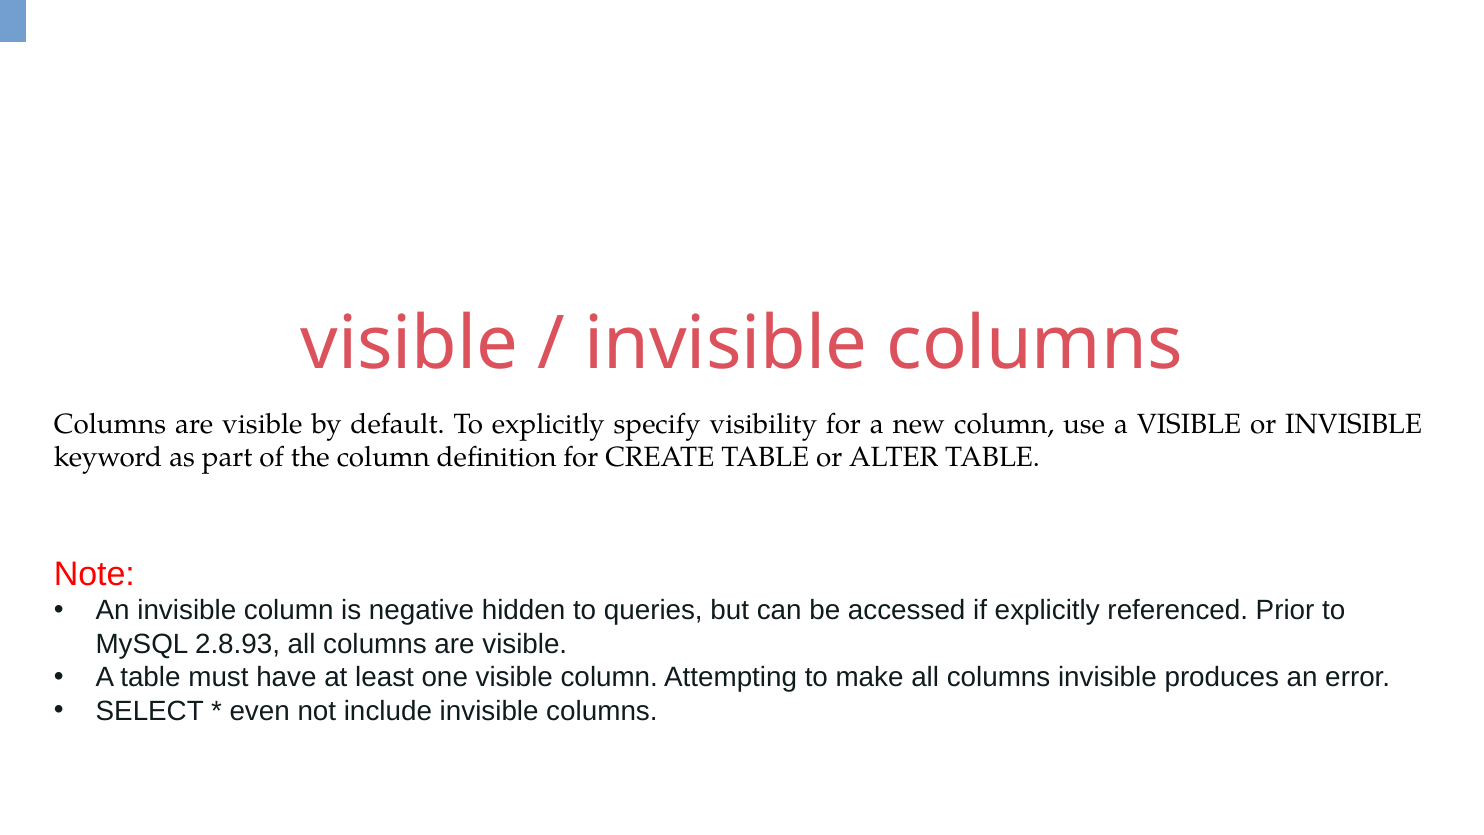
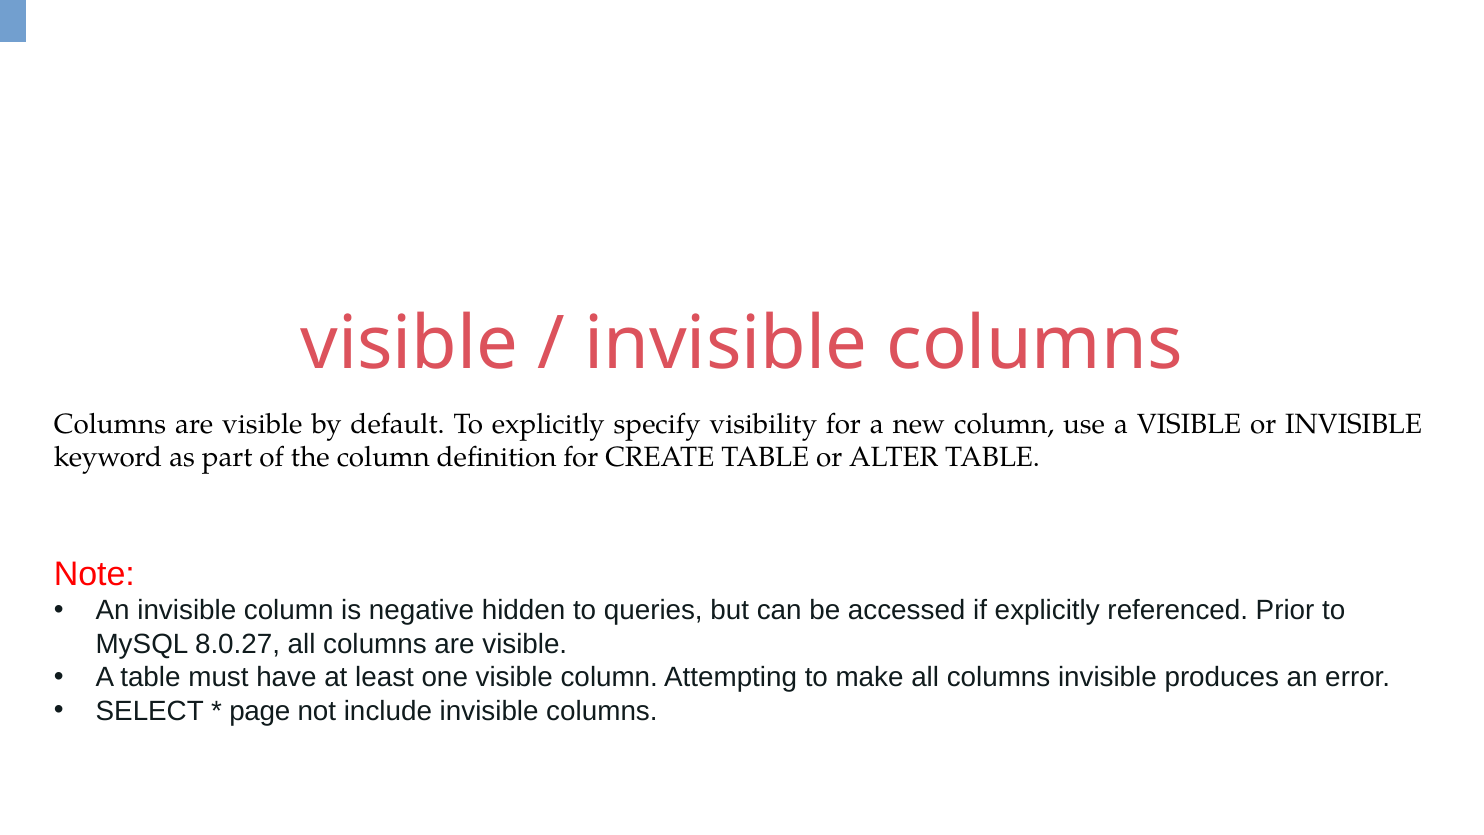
2.8.93: 2.8.93 -> 8.0.27 (238, 644)
even: even -> page (260, 711)
